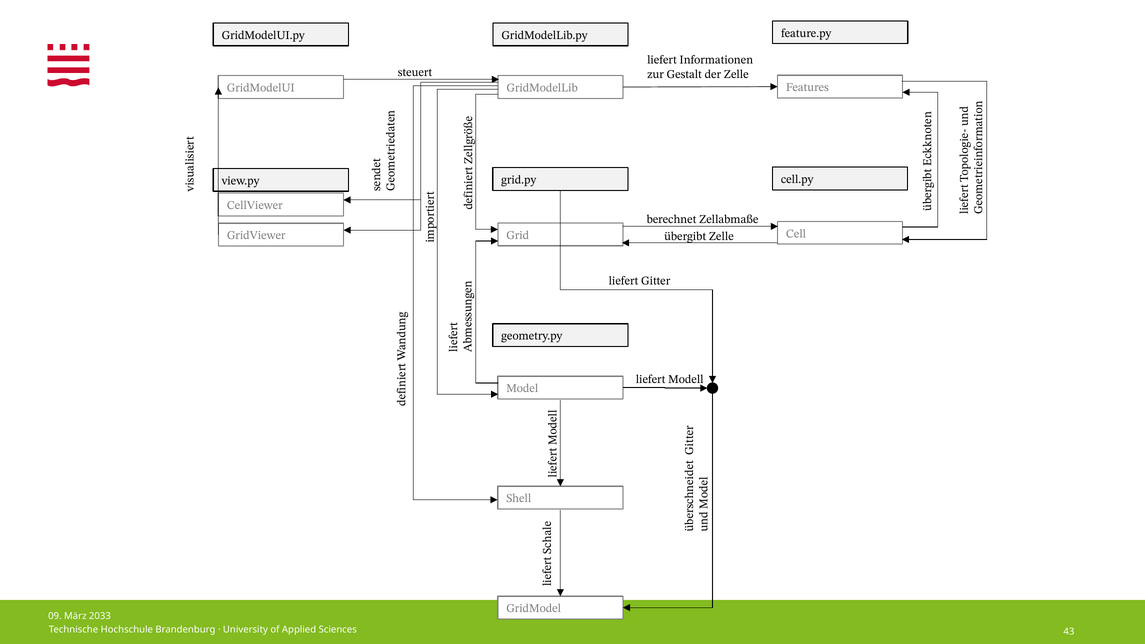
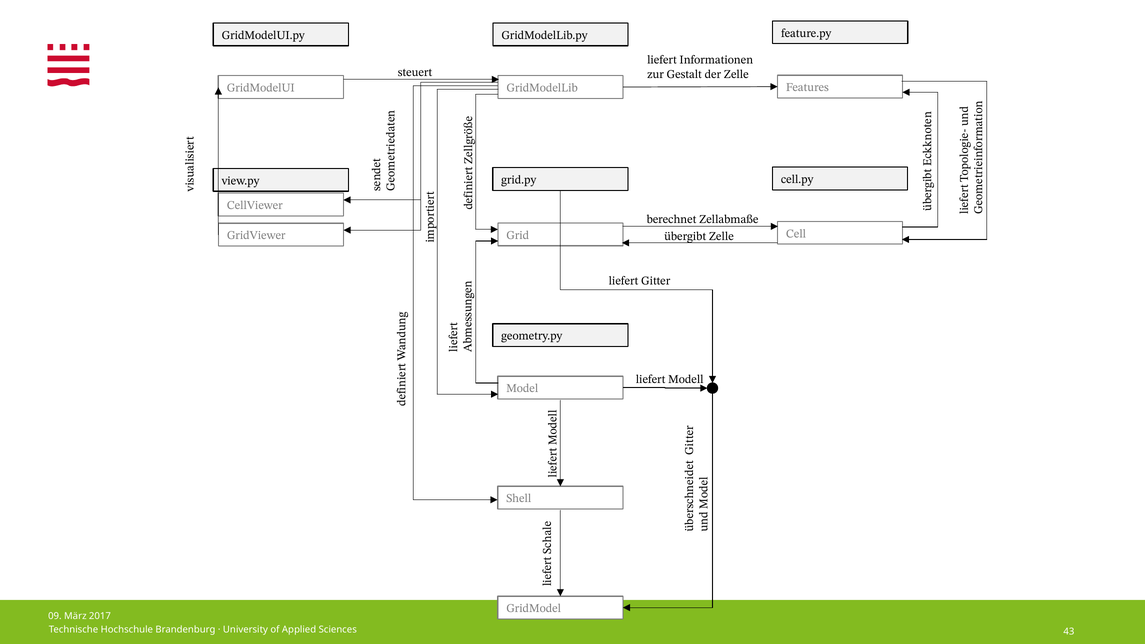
2033: 2033 -> 2017 (100, 616)
